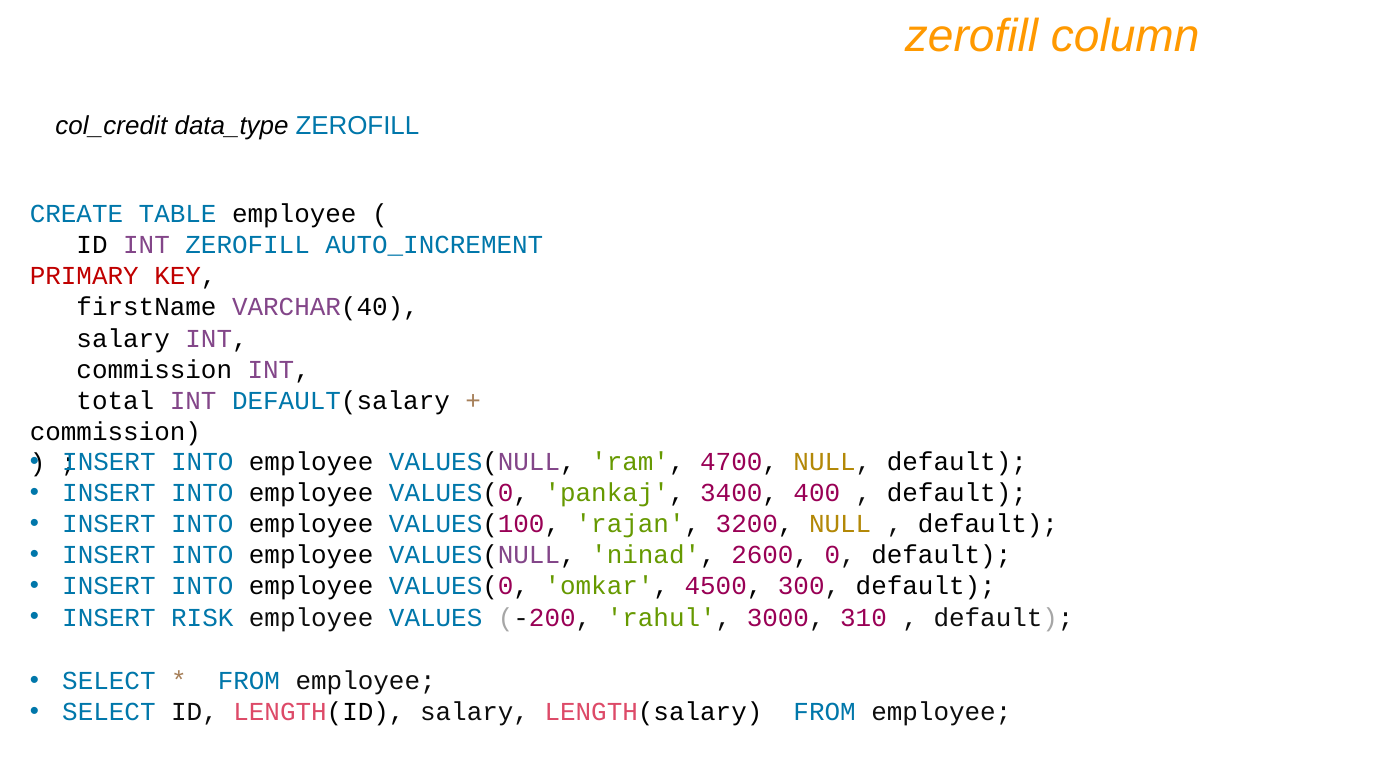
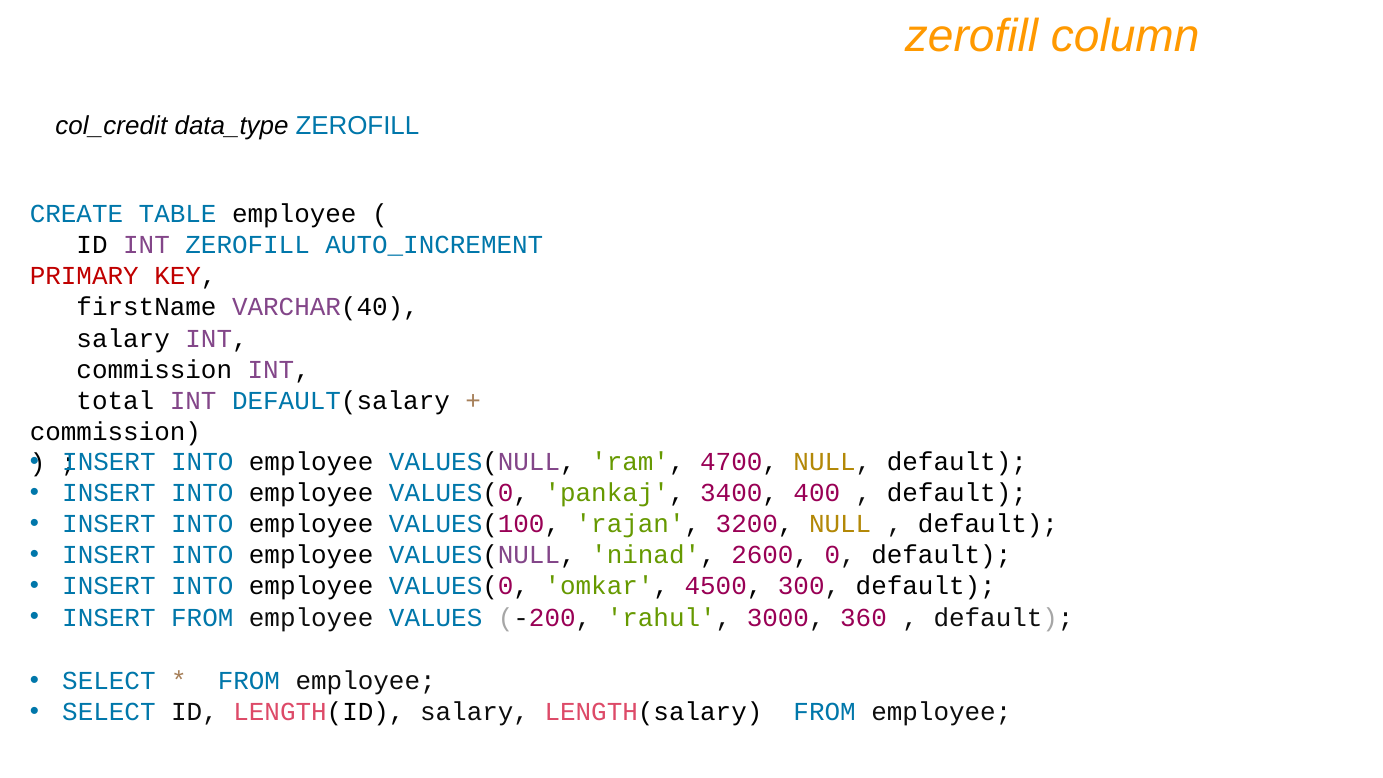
INSERT RISK: RISK -> FROM (202, 617)
310: 310 -> 360 (864, 617)
